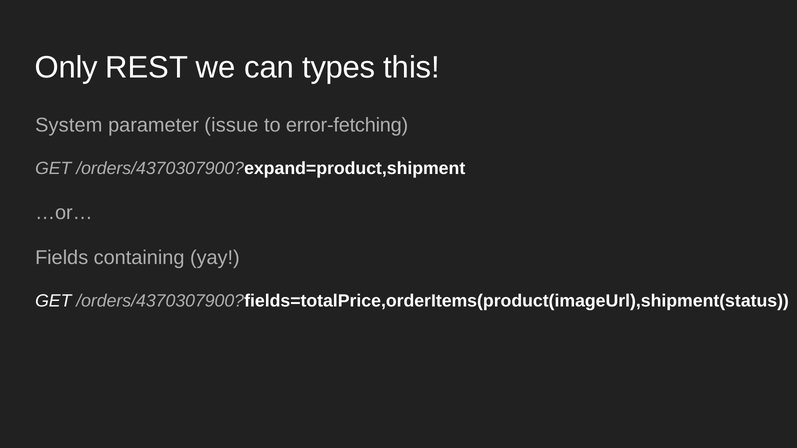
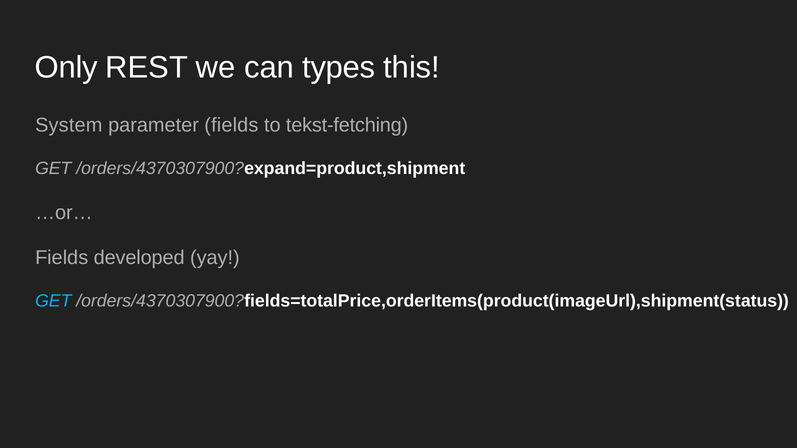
parameter issue: issue -> fields (231, 125)
error-fetching: error-fetching -> tekst-fetching (347, 125)
containing: containing -> developed (139, 258)
GET colour: white -> light blue (53, 301)
